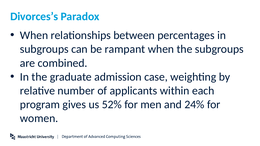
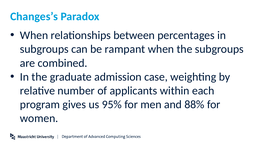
Divorces’s: Divorces’s -> Changes’s (34, 17)
52%: 52% -> 95% (112, 105)
24%: 24% -> 88% (194, 105)
